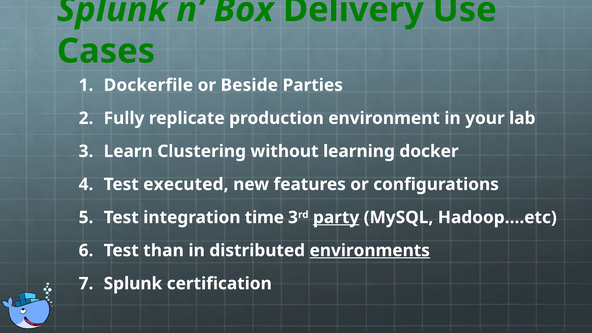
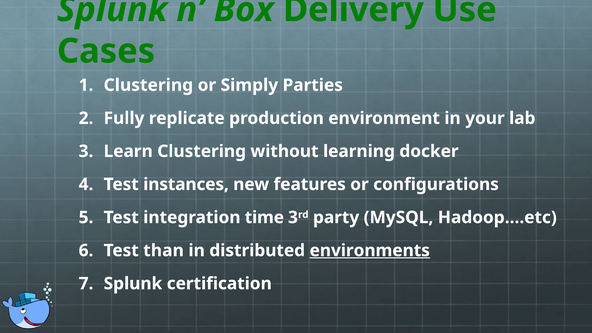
Dockerfile: Dockerfile -> Clustering (148, 85)
Beside: Beside -> Simply (249, 85)
executed: executed -> instances (186, 184)
party underline: present -> none (336, 217)
